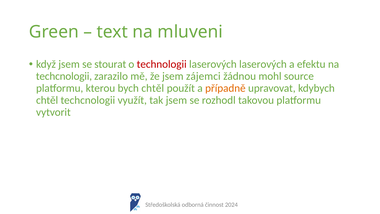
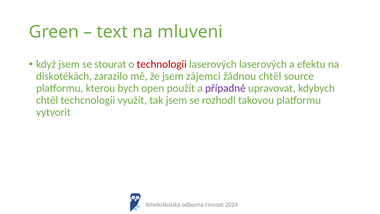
techcnologii: techcnologii -> diskotékách (64, 76)
žádnou mohl: mohl -> chtěl (270, 76)
bych chtěl: chtěl -> open (153, 88)
případně colour: orange -> purple (225, 88)
